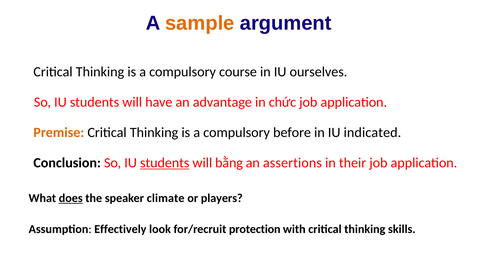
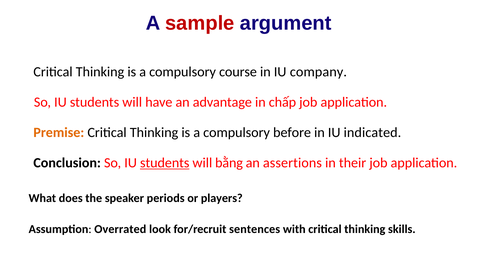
sample colour: orange -> red (200, 23)
ourselves: ourselves -> company (318, 72)
chức: chức -> chấp (282, 102)
does underline: present -> none (71, 198)
climate: climate -> periods (166, 198)
Effectively: Effectively -> Overrated (120, 229)
protection: protection -> sentences (255, 229)
